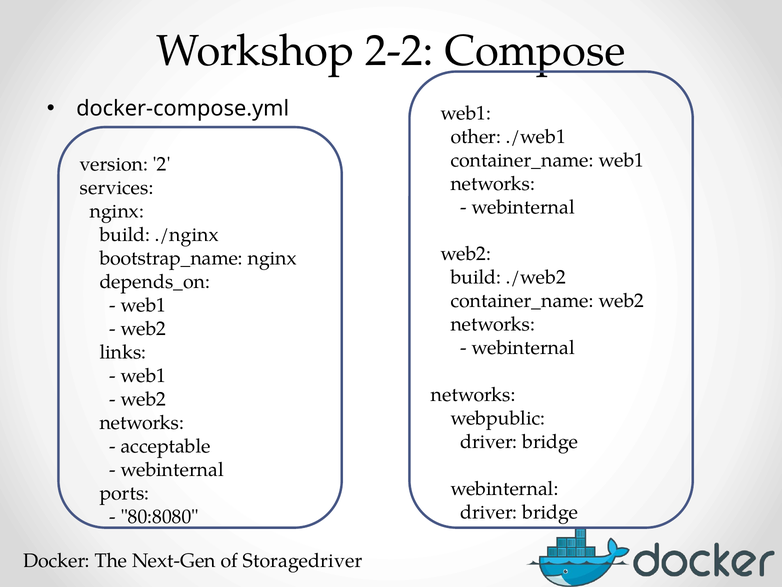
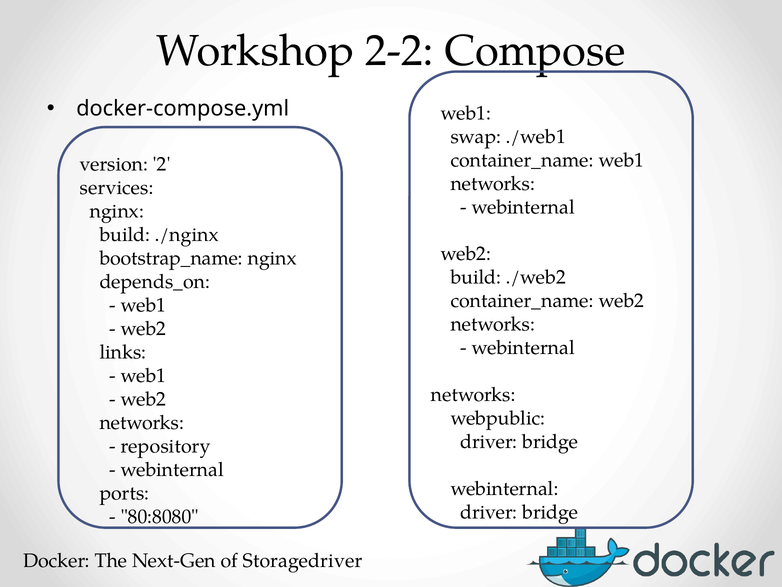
other: other -> swap (476, 136)
acceptable: acceptable -> repository (166, 446)
